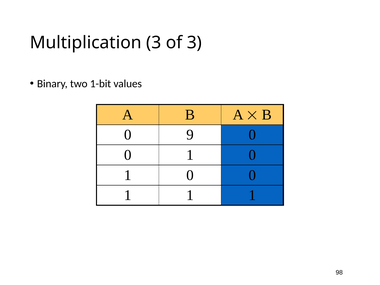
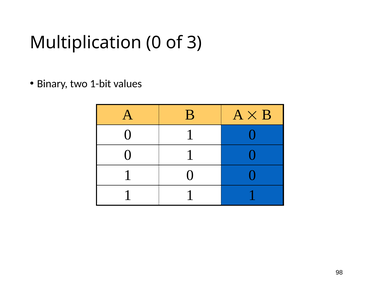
Multiplication 3: 3 -> 0 (154, 43)
9: 9 -> 1 (190, 135)
